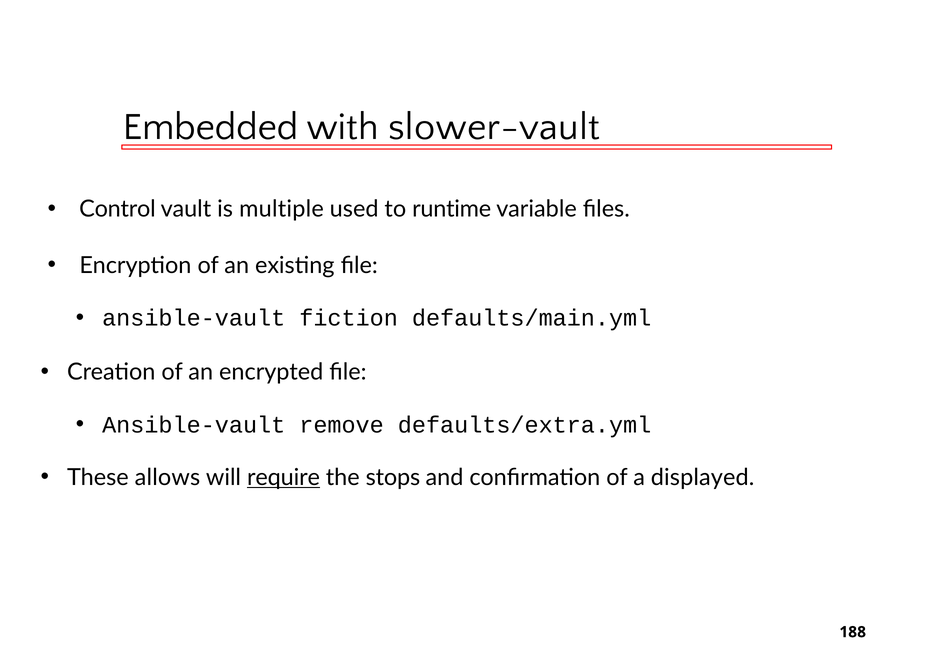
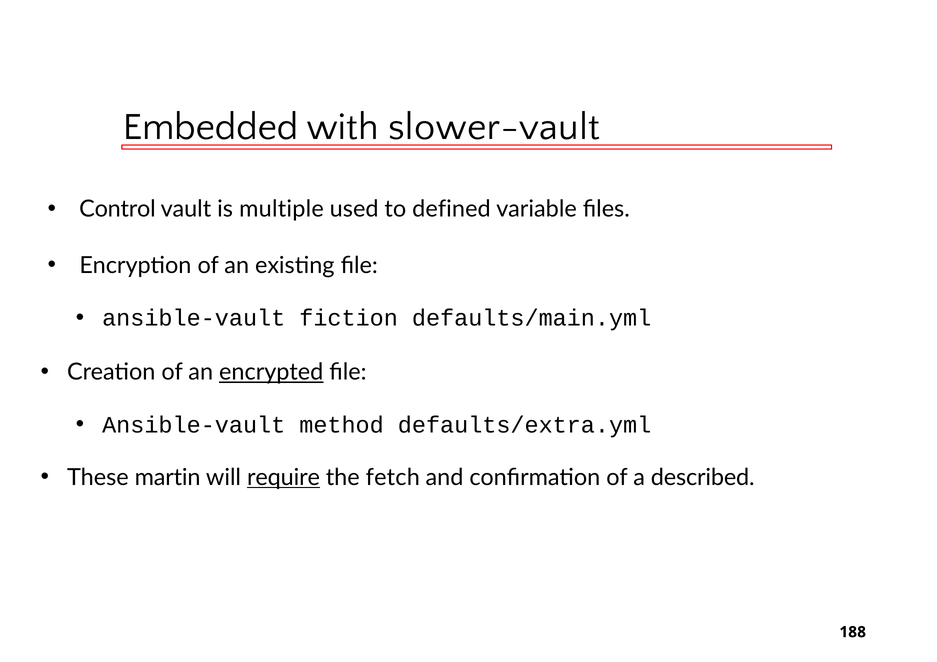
runtime: runtime -> defined (451, 209)
encrypted underline: none -> present (271, 372)
remove: remove -> method (342, 425)
allows: allows -> martin (168, 478)
stops: stops -> fetch (393, 478)
displayed: displayed -> described (703, 478)
